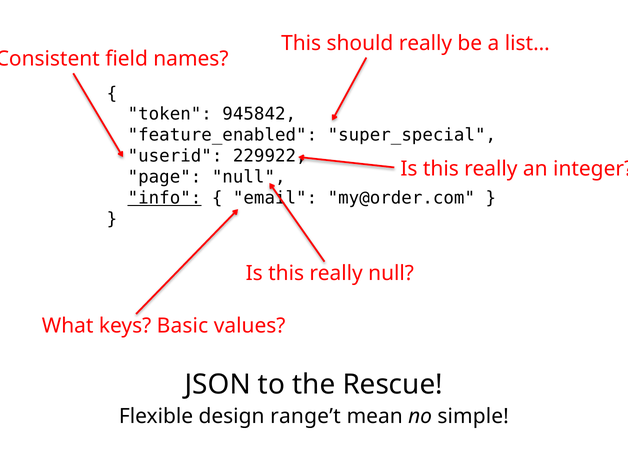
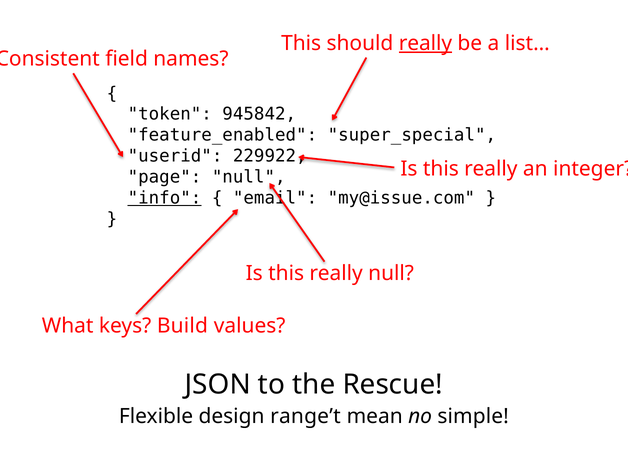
really underline: none -> present (425, 43)
my@order.com: my@order.com -> my@issue.com (401, 198)
Basic: Basic -> Build (182, 326)
